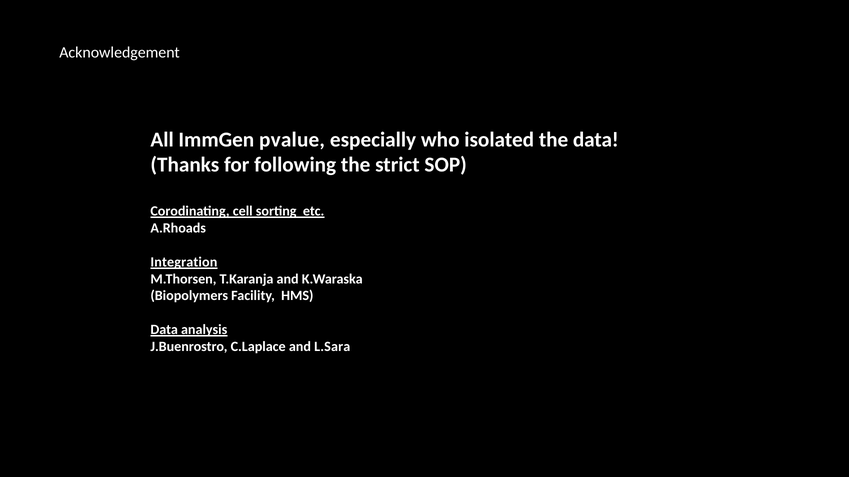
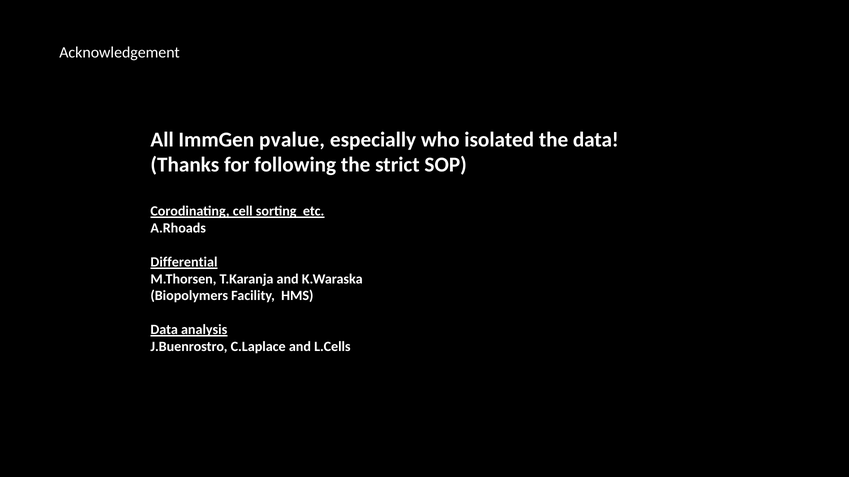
Integration: Integration -> Differential (184, 262)
L.Sara: L.Sara -> L.Cells (332, 347)
